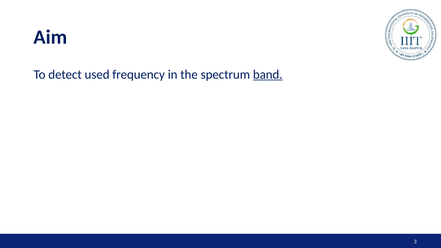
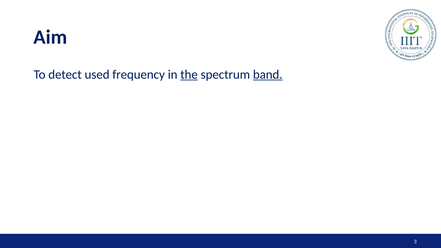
the underline: none -> present (189, 75)
